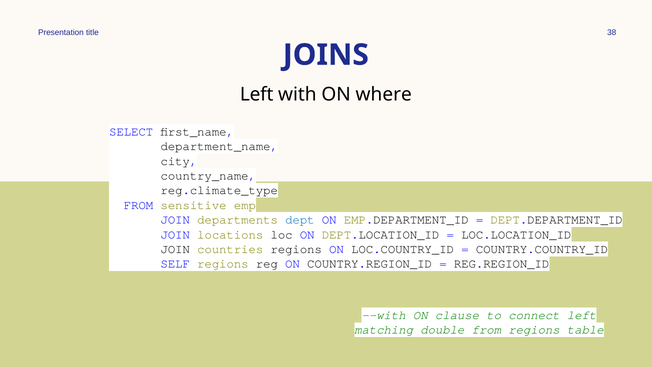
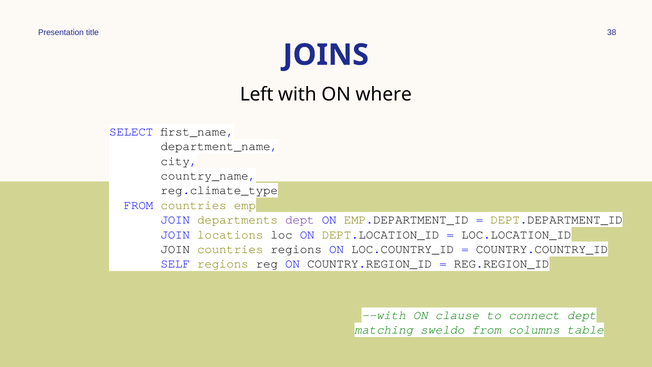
FROM sensitive: sensitive -> countries (194, 205)
dept colour: blue -> purple (300, 220)
connect left: left -> dept (582, 315)
double: double -> sweldo (442, 330)
from regions: regions -> columns (534, 330)
